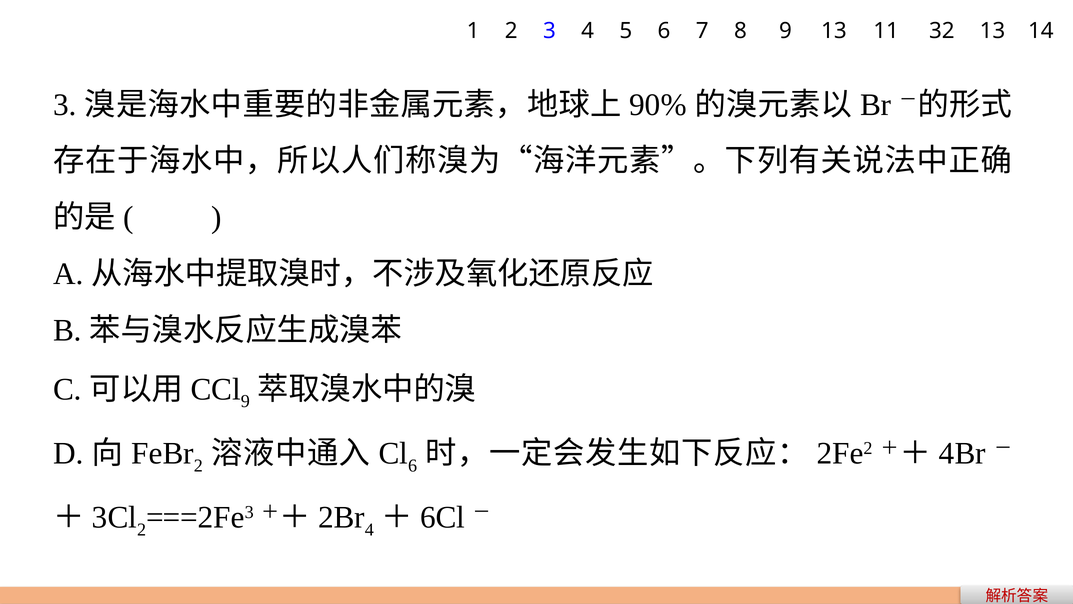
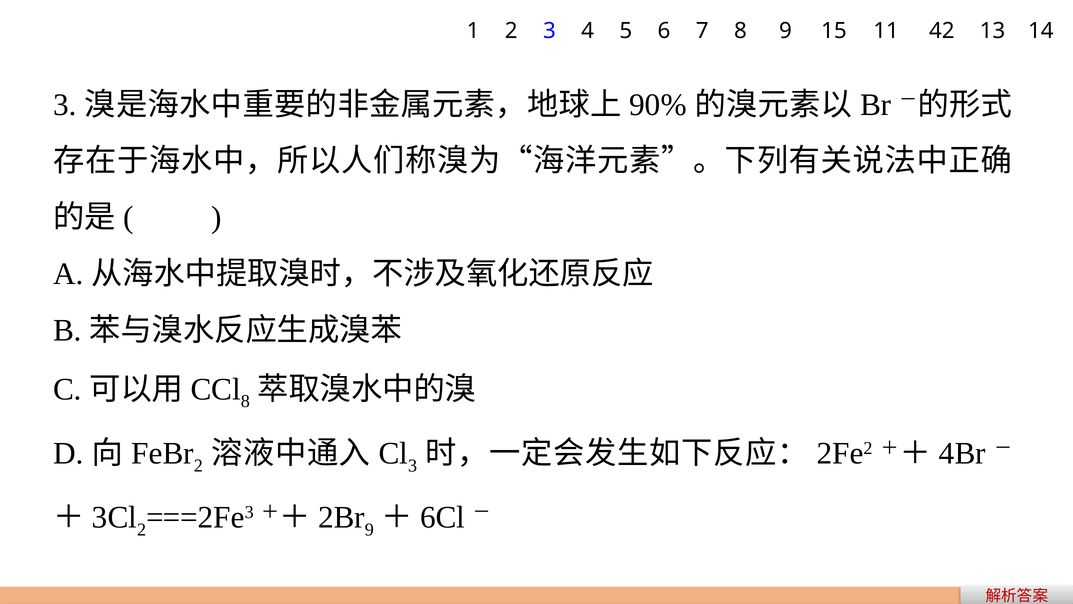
9 13: 13 -> 15 (834, 31)
32: 32 -> 42 (942, 31)
9: 9 -> 8 (245, 401)
6: 6 -> 3 (413, 465)
4: 4 -> 9 (369, 530)
